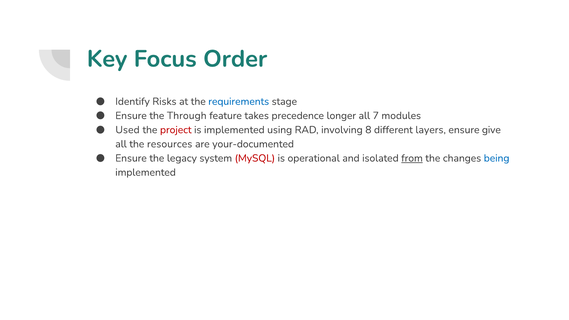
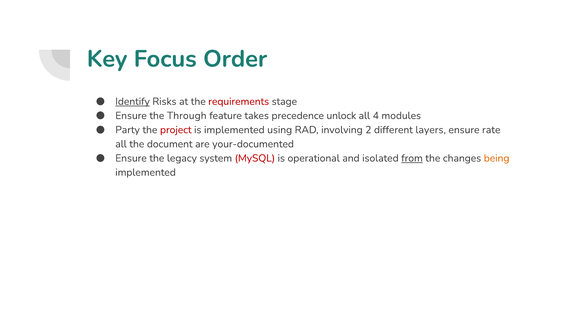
Identify underline: none -> present (133, 101)
requirements colour: blue -> red (239, 101)
longer: longer -> unlock (341, 116)
7: 7 -> 4 (376, 116)
Used: Used -> Party (128, 130)
8: 8 -> 2 (368, 130)
give: give -> rate (491, 130)
resources: resources -> document (170, 144)
being colour: blue -> orange (497, 158)
